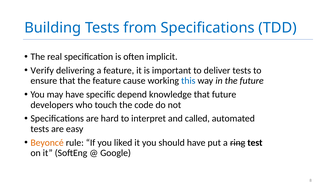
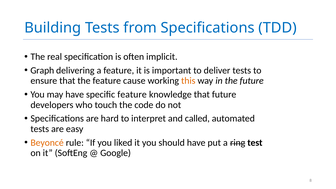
Verify: Verify -> Graph (42, 70)
this colour: blue -> orange (188, 81)
specific depend: depend -> feature (132, 94)
